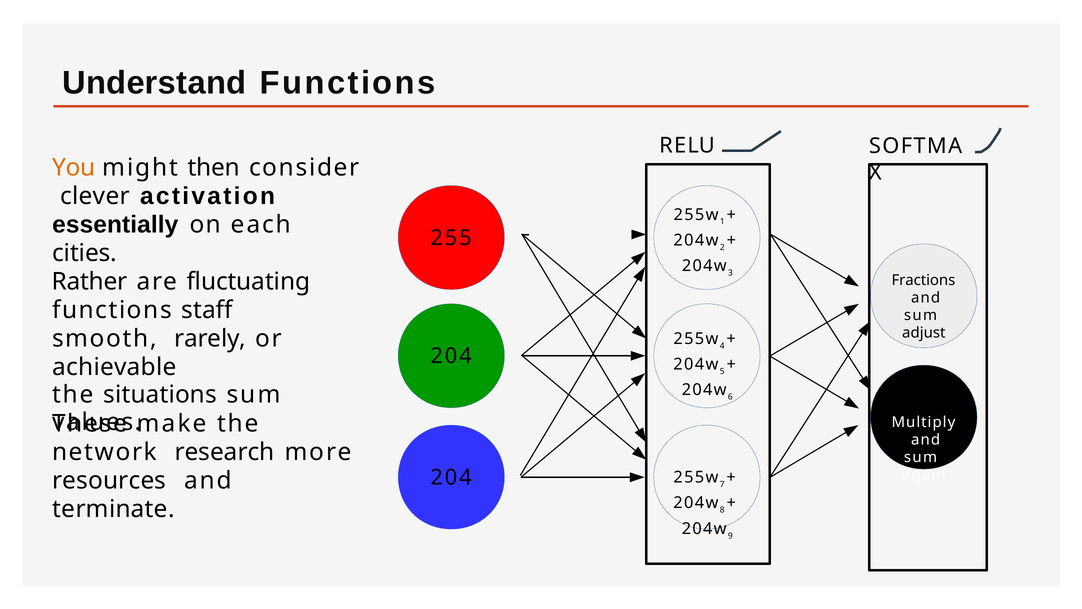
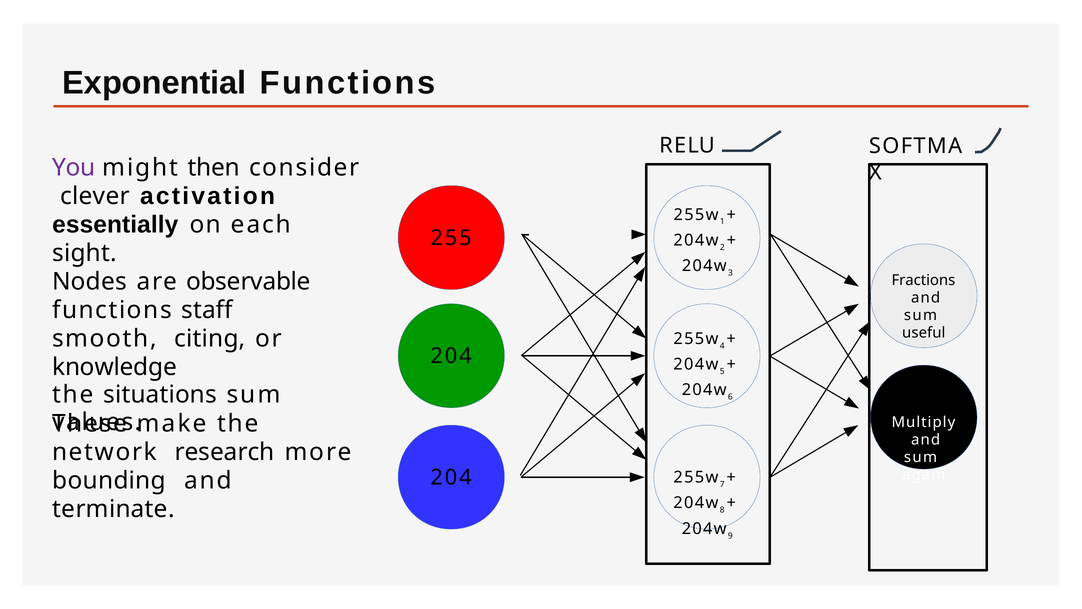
Understand: Understand -> Exponential (154, 83)
You colour: orange -> purple (74, 167)
cities: cities -> sight (84, 253)
Rather: Rather -> Nodes (89, 281)
fluctuating: fluctuating -> observable (248, 281)
adjust: adjust -> useful (924, 333)
rarely: rarely -> citing (210, 338)
achievable: achievable -> knowledge (115, 367)
resources: resources -> bounding (109, 481)
